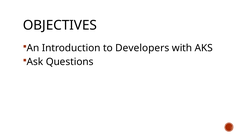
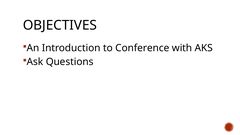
Developers: Developers -> Conference (142, 48)
